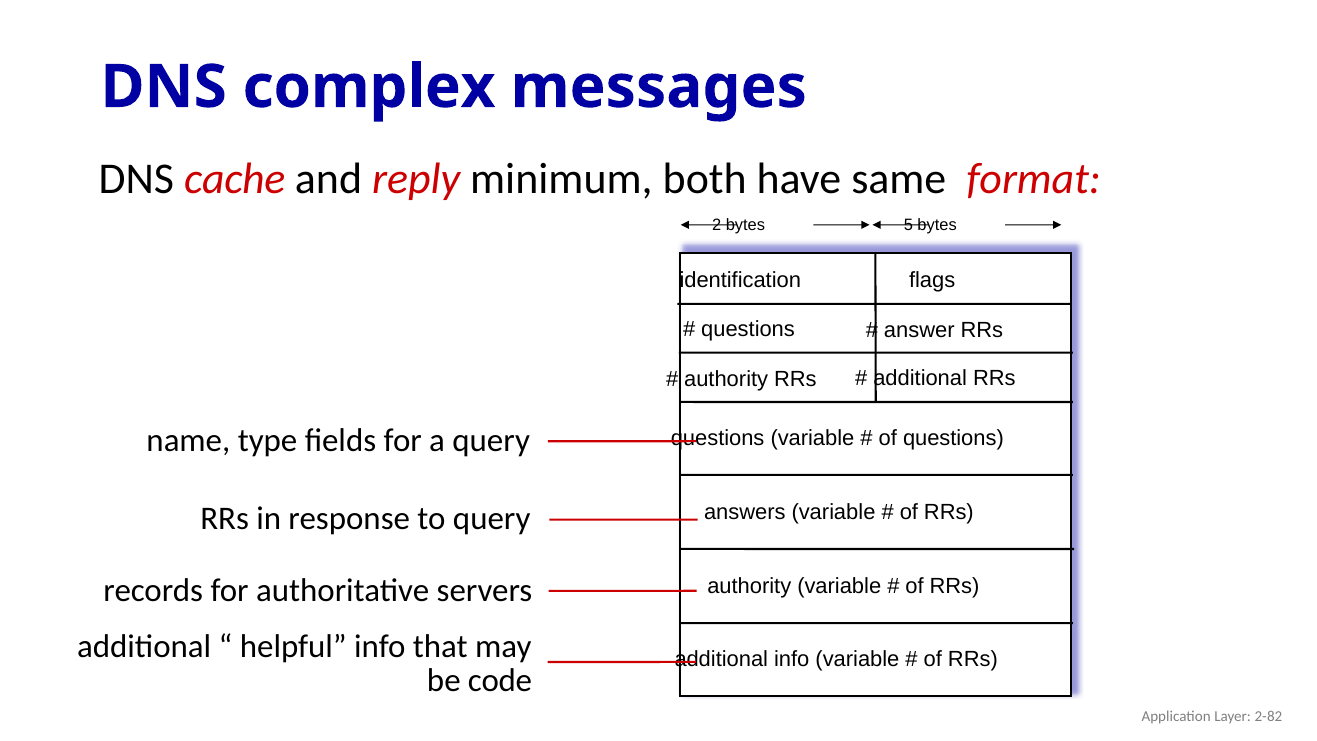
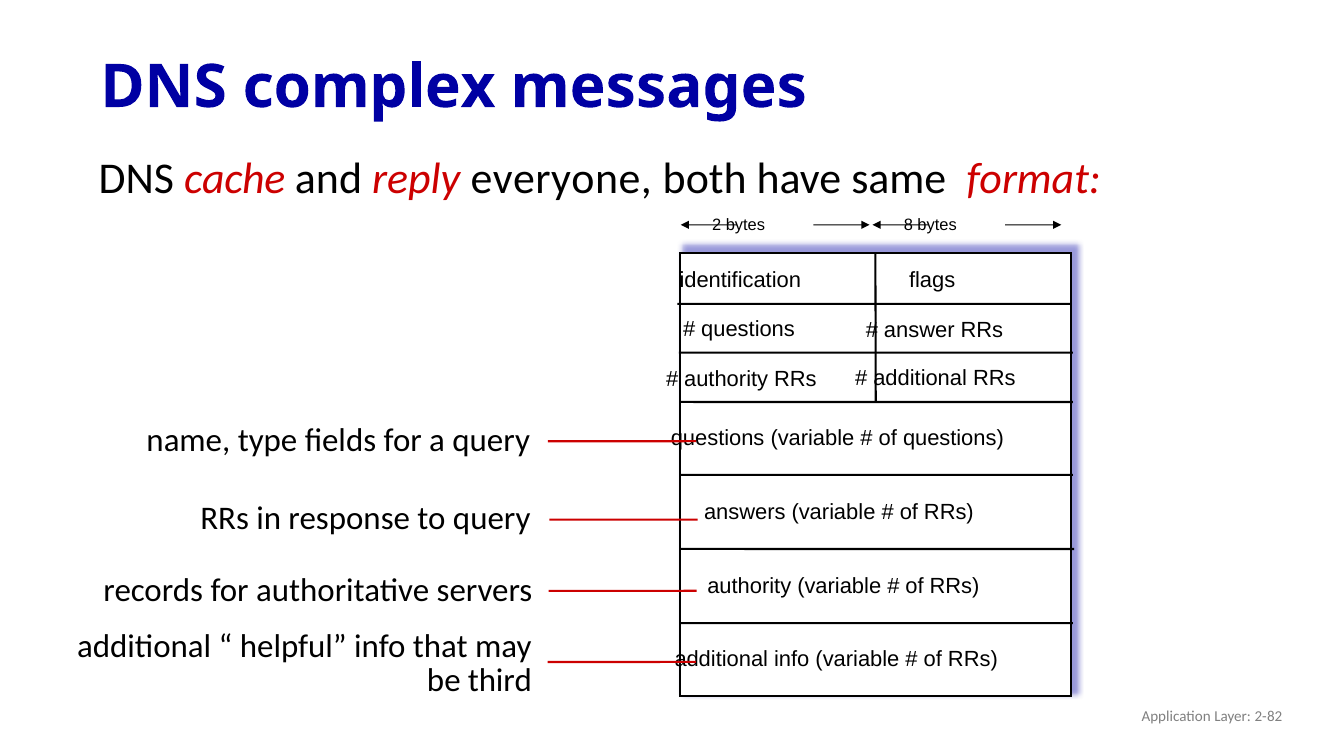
minimum: minimum -> everyone (561, 179)
5: 5 -> 8 (908, 225)
code: code -> third (500, 680)
